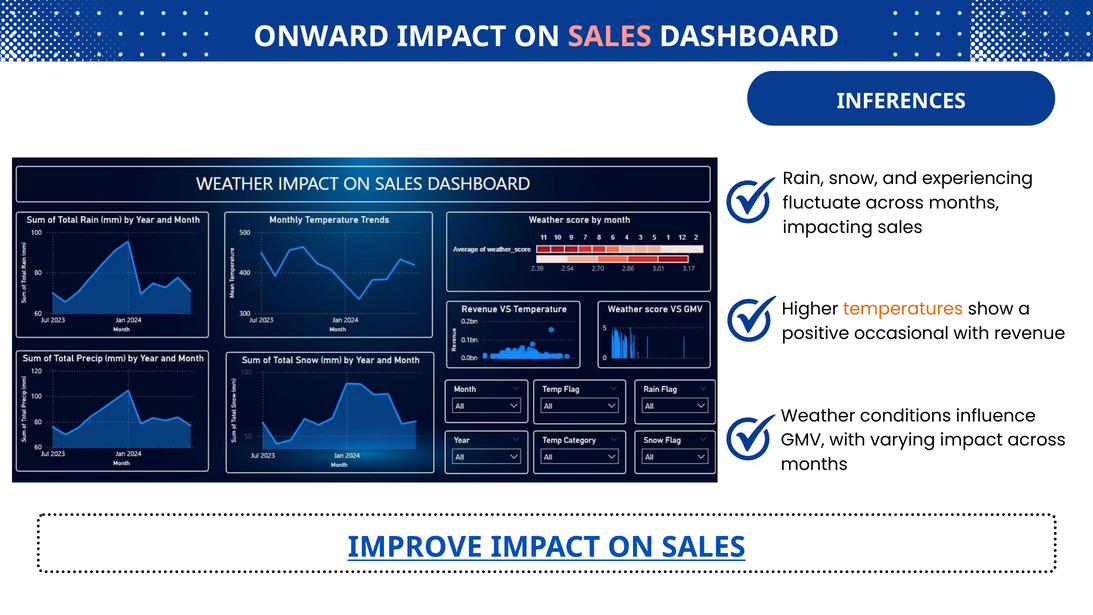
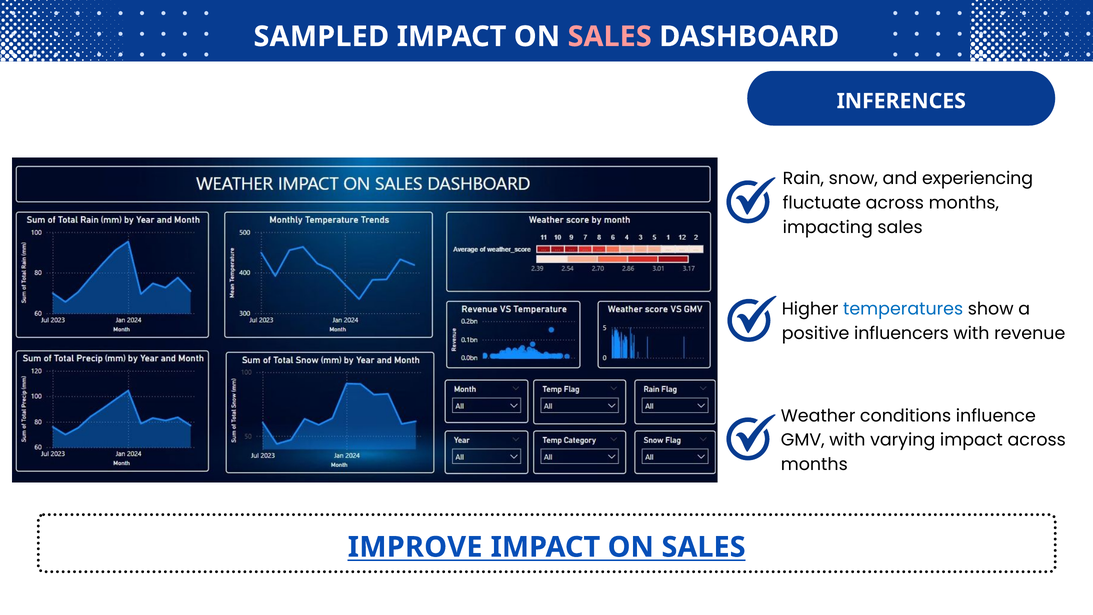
ONWARD: ONWARD -> SAMPLED (321, 37)
temperatures colour: orange -> blue (903, 309)
occasional: occasional -> influencers (901, 334)
